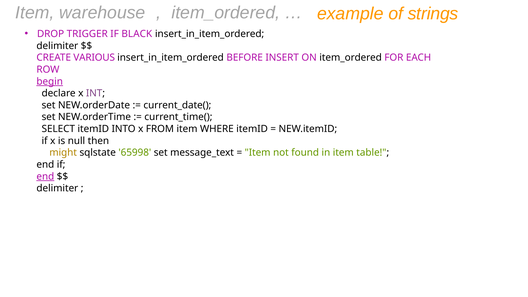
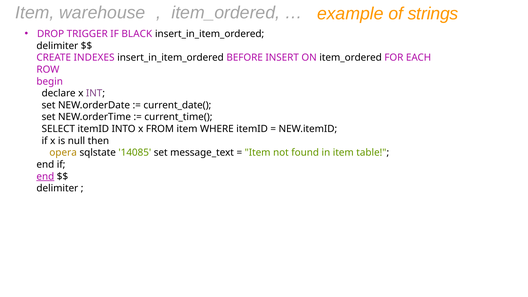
VARIOUS: VARIOUS -> INDEXES (94, 58)
begin underline: present -> none (50, 81)
might: might -> opera (63, 153)
65998: 65998 -> 14085 (135, 153)
